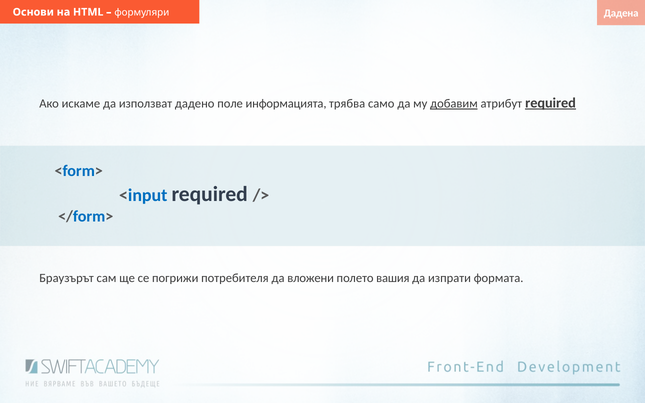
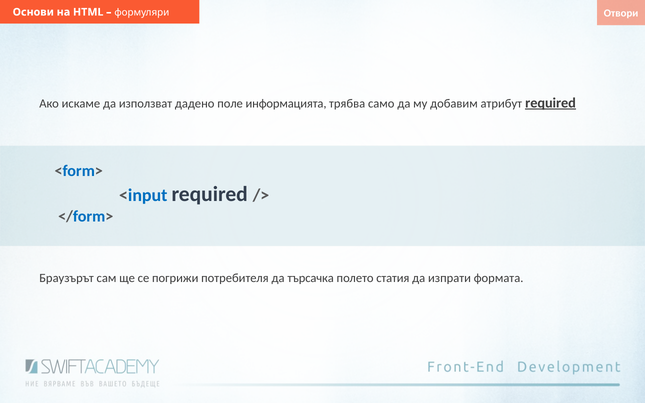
Дадена: Дадена -> Отвори (621, 13)
добавим underline: present -> none (454, 104)
вложени: вложени -> търсачка (311, 278)
вашия: вашия -> статия (393, 278)
